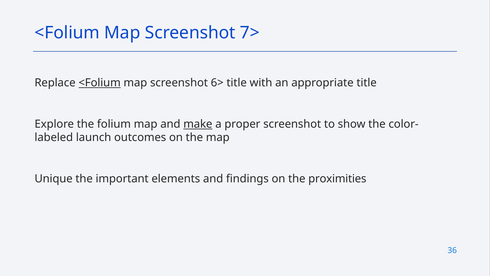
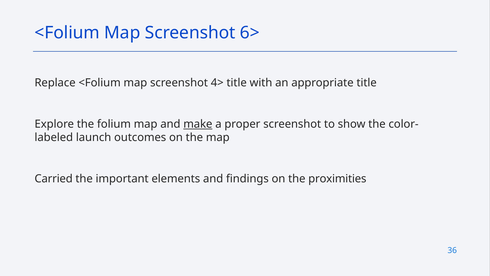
7>: 7> -> 6> (250, 33)
<Folium underline: present -> none (100, 83)
6>: 6> -> 4> (217, 83)
Unique: Unique -> Carried (54, 179)
